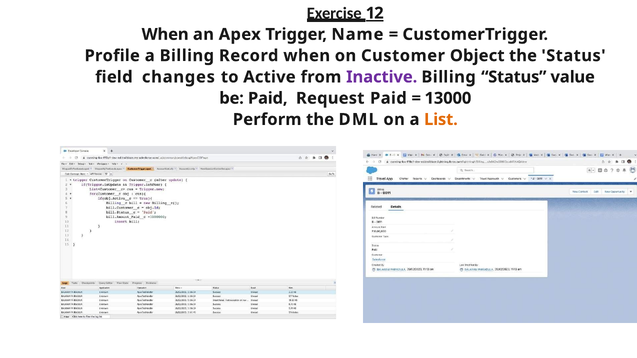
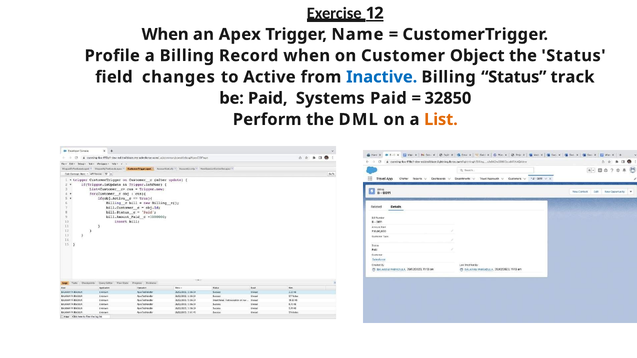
Inactive colour: purple -> blue (382, 77)
value: value -> track (573, 77)
Request: Request -> Systems (330, 98)
13000: 13000 -> 32850 (448, 98)
